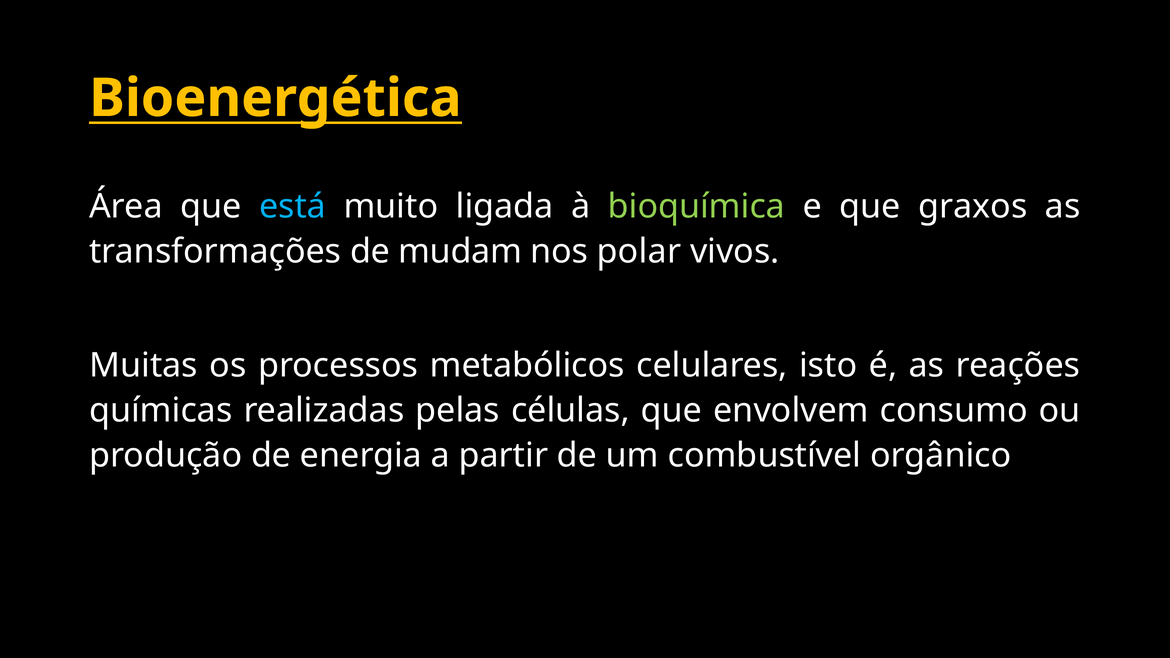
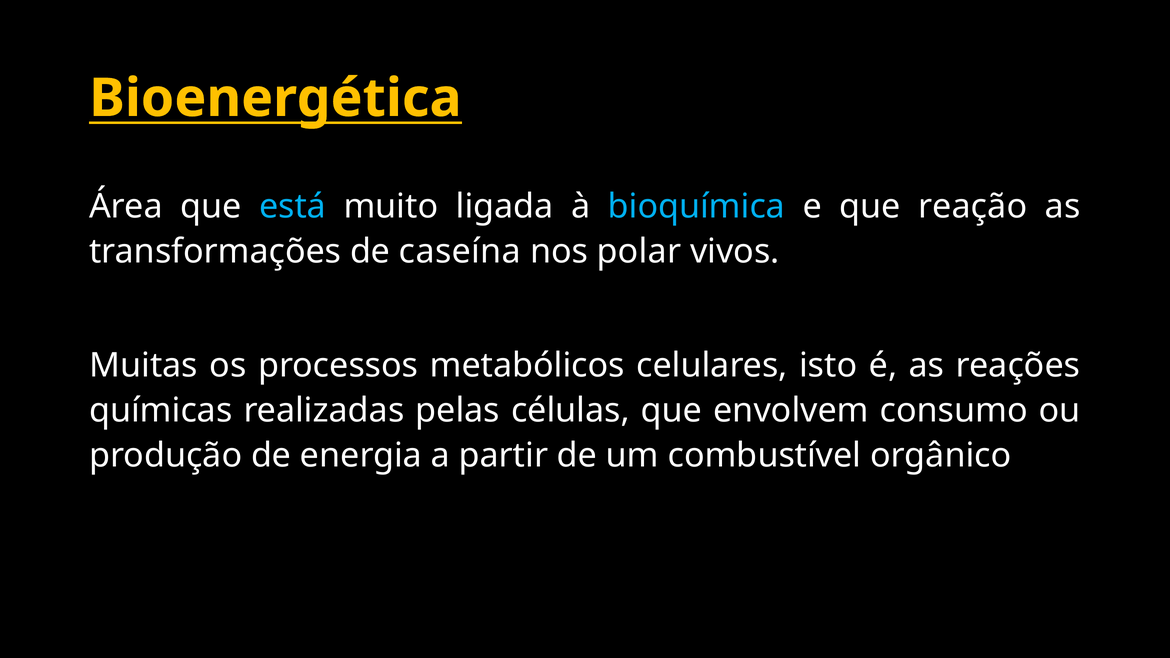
bioquímica colour: light green -> light blue (696, 206)
graxos: graxos -> reação (973, 206)
mudam: mudam -> caseína (460, 251)
